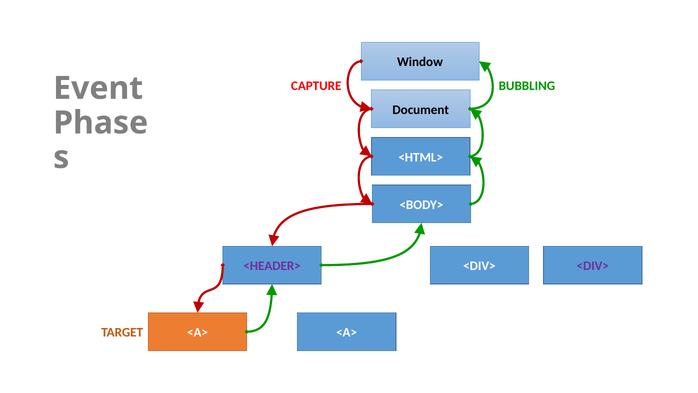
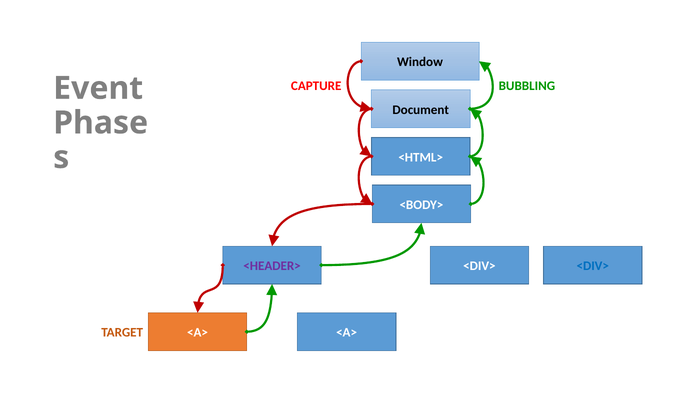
<DIV> colour: purple -> blue (593, 266)
